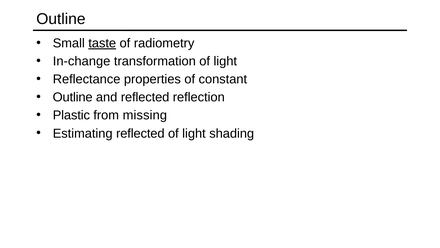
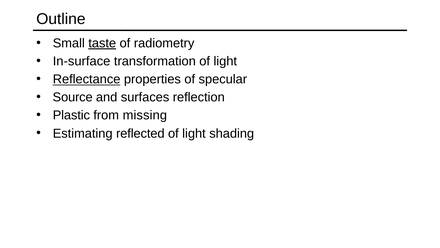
In-change: In-change -> In-surface (82, 61)
Reflectance underline: none -> present (87, 79)
constant: constant -> specular (223, 79)
Outline: Outline -> Source (73, 97)
and reflected: reflected -> surfaces (145, 97)
